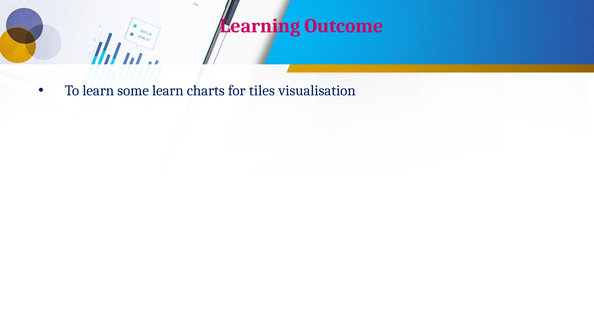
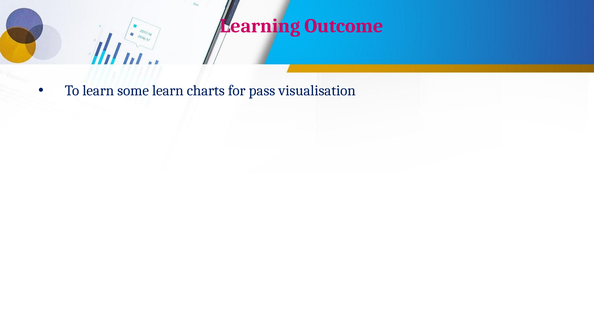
tiles: tiles -> pass (262, 91)
